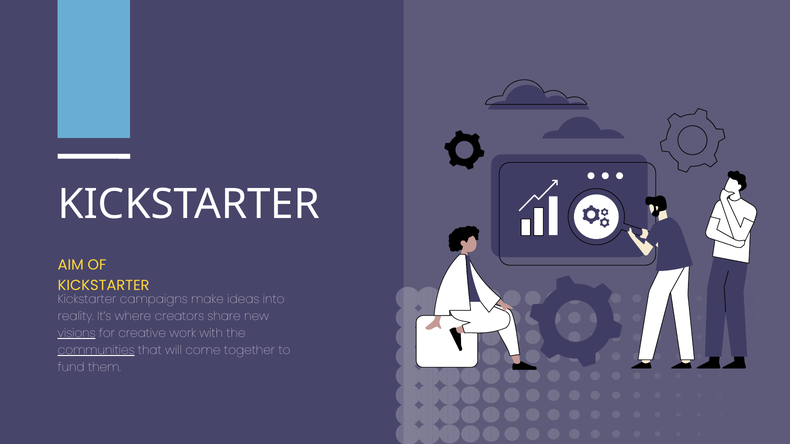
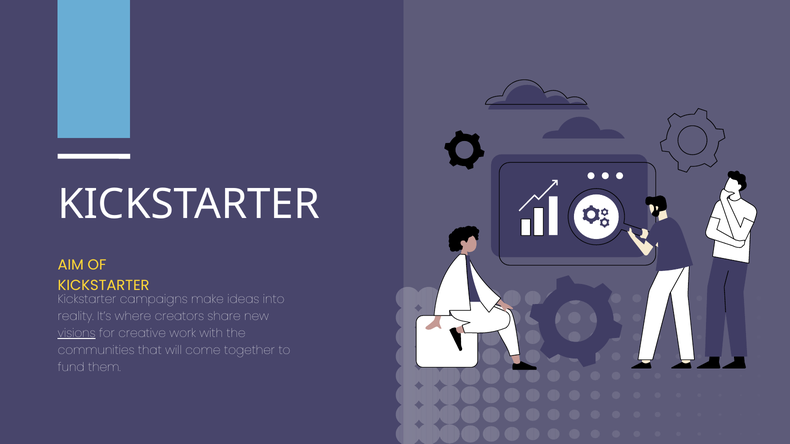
communities underline: present -> none (96, 351)
